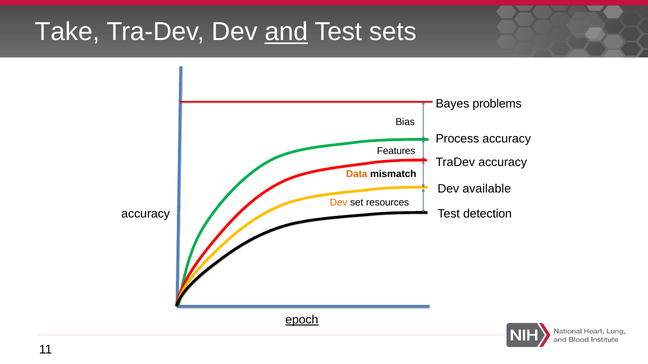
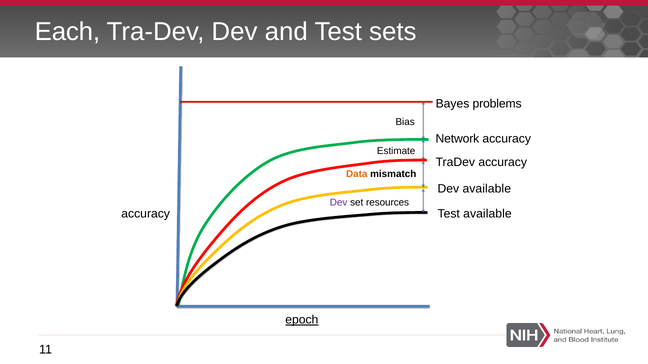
Take: Take -> Each (67, 32)
and underline: present -> none (286, 32)
Process: Process -> Network (457, 139)
Features: Features -> Estimate (396, 151)
Dev colour: orange -> purple (339, 203)
Test detection: detection -> available (487, 214)
